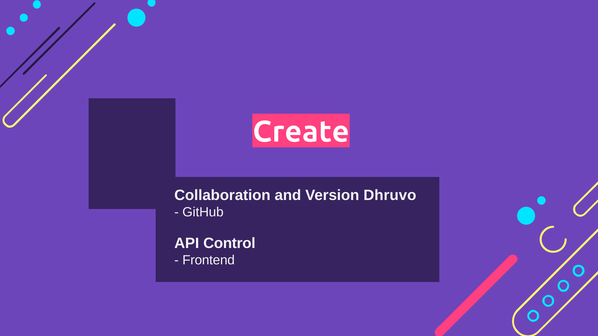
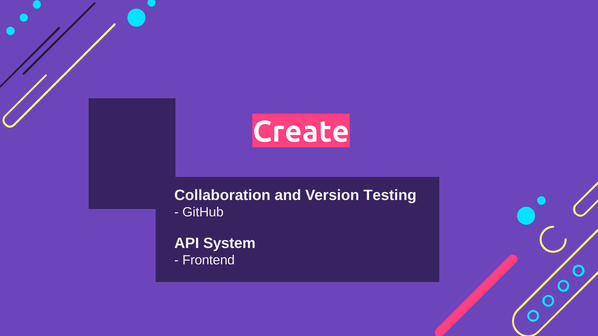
Dhruvo: Dhruvo -> Testing (390, 196)
Control: Control -> System (229, 243)
